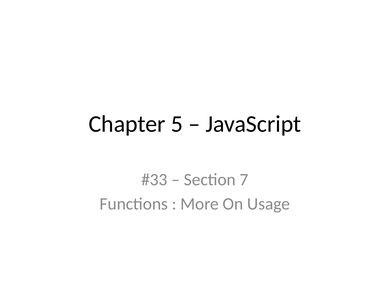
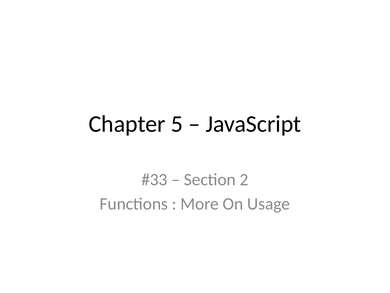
7: 7 -> 2 (244, 179)
